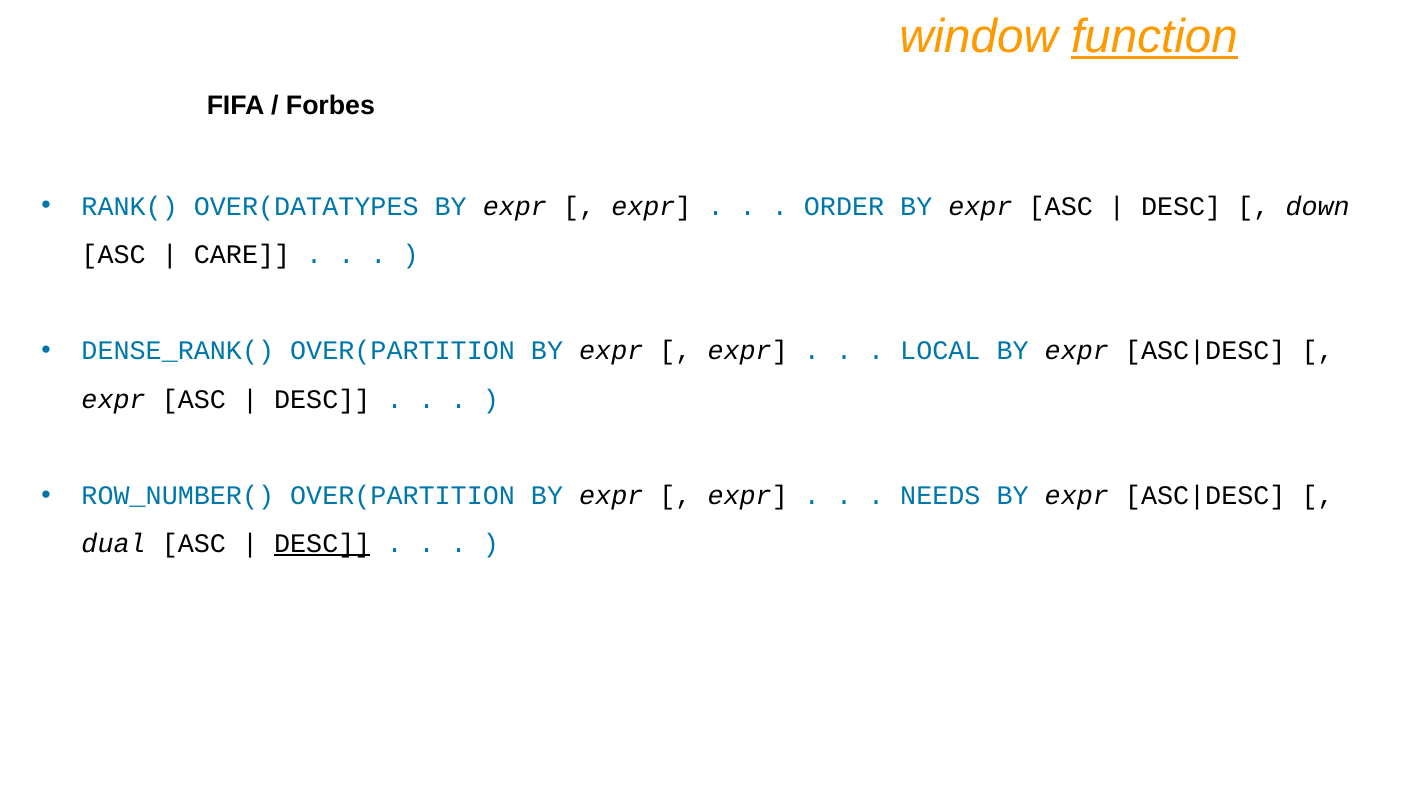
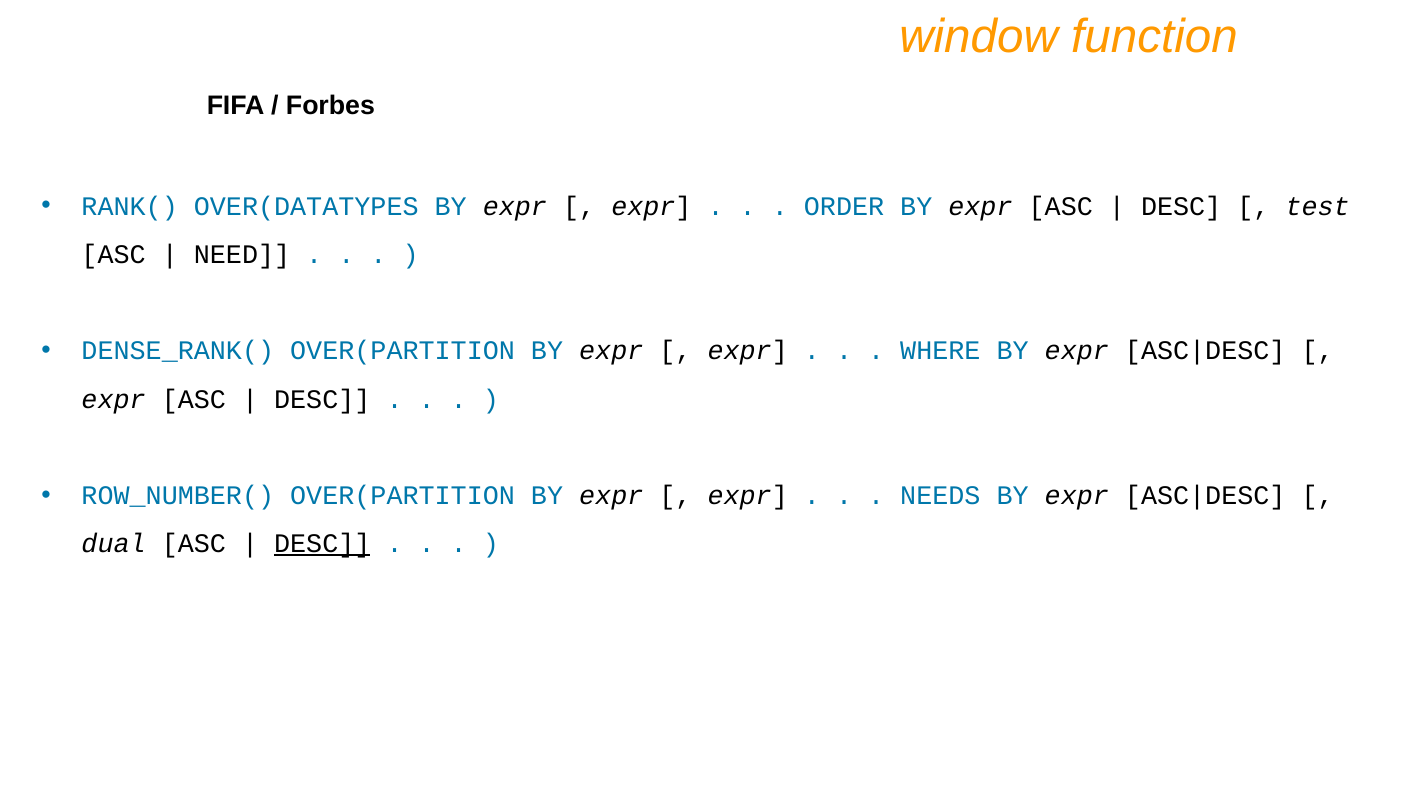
function underline: present -> none (1154, 37)
down: down -> test (1318, 206)
CARE: CARE -> NEED (242, 255)
LOCAL: LOCAL -> WHERE (940, 351)
